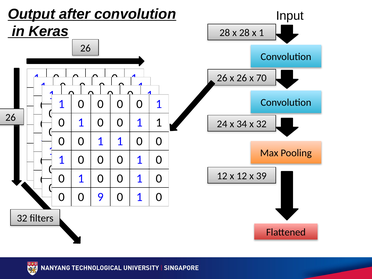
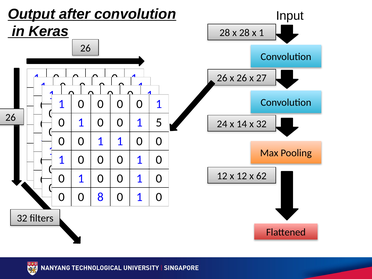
70: 70 -> 27 (261, 78)
1: 1 -> 5 (159, 123)
34: 34 -> 14 (242, 124)
39: 39 -> 62 (261, 176)
9: 9 -> 8 (100, 197)
